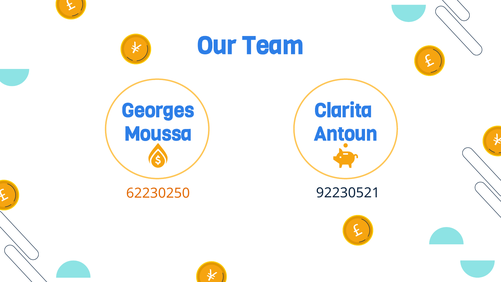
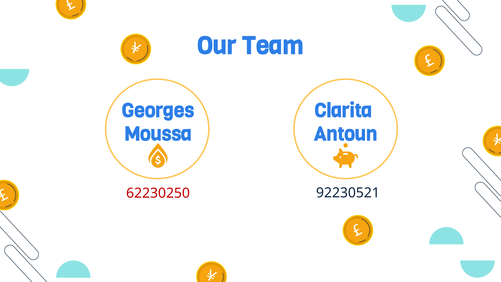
62230250 colour: orange -> red (158, 193)
